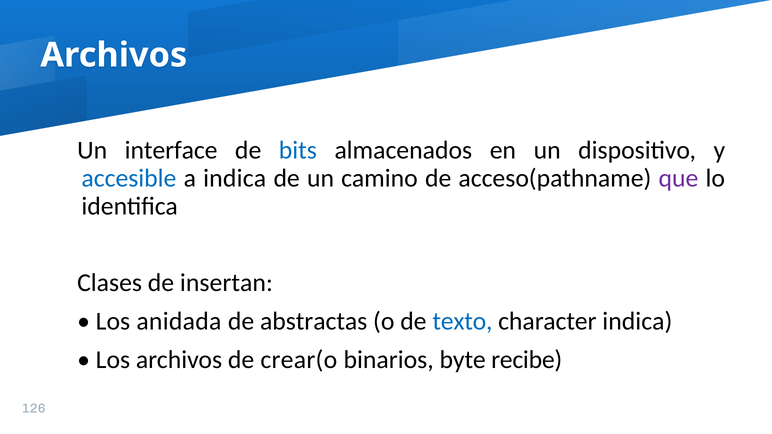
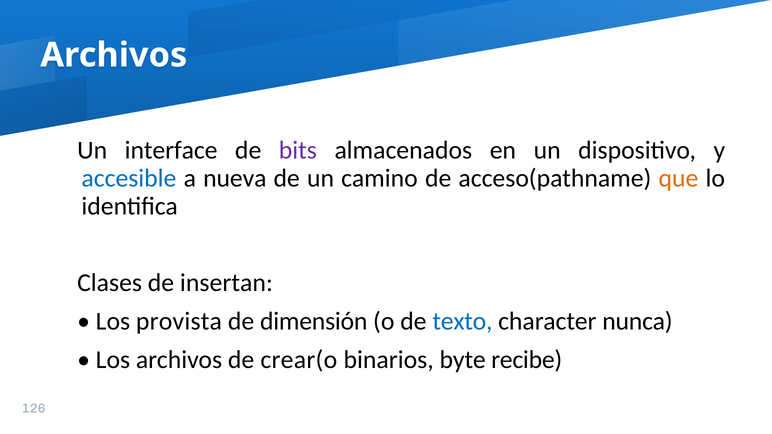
bits colour: blue -> purple (298, 151)
a indica: indica -> nueva (235, 178)
que colour: purple -> orange (678, 178)
anidada: anidada -> provista (179, 322)
abstractas: abstractas -> dimensión (314, 322)
character indica: indica -> nunca (637, 322)
